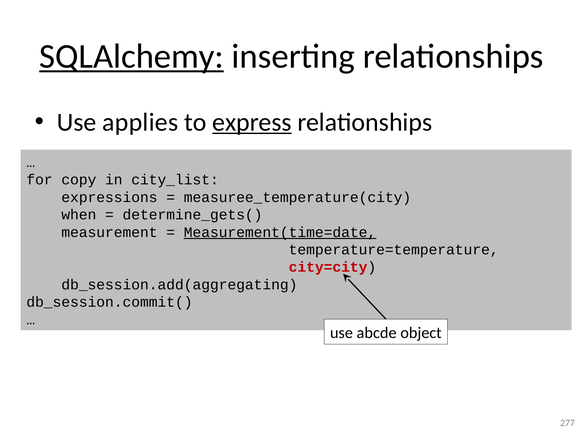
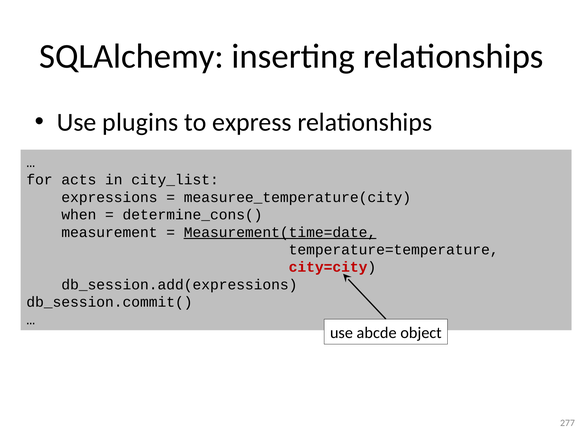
SQLAlchemy underline: present -> none (132, 56)
applies: applies -> plugins (140, 122)
express underline: present -> none (252, 122)
copy: copy -> acts (79, 180)
determine_gets(: determine_gets( -> determine_cons( (193, 215)
db_session.add(aggregating: db_session.add(aggregating -> db_session.add(expressions (179, 285)
